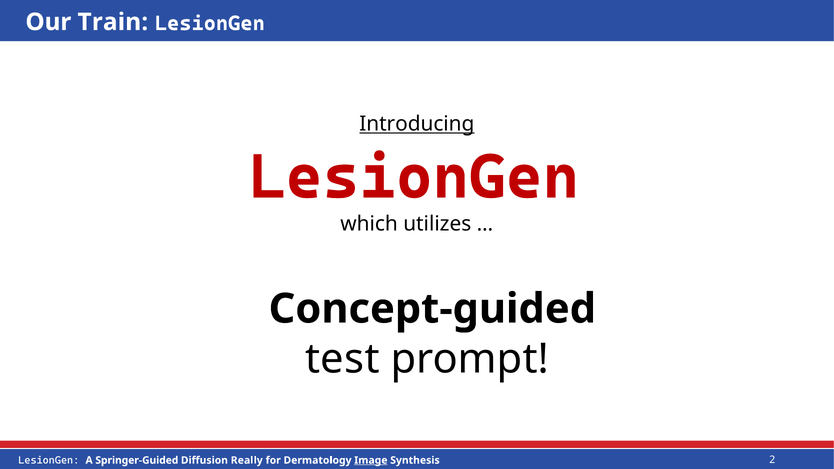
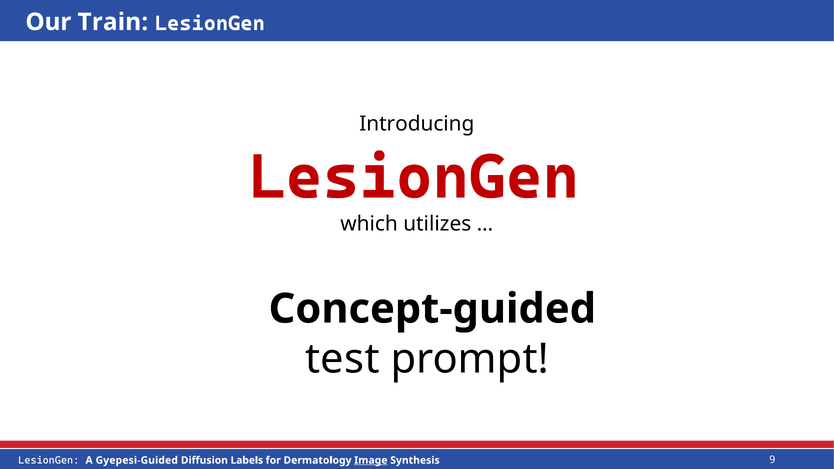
Introducing underline: present -> none (417, 124)
Springer-Guided: Springer-Guided -> Gyepesi-Guided (137, 460)
Really: Really -> Labels (247, 460)
2: 2 -> 9 (772, 460)
